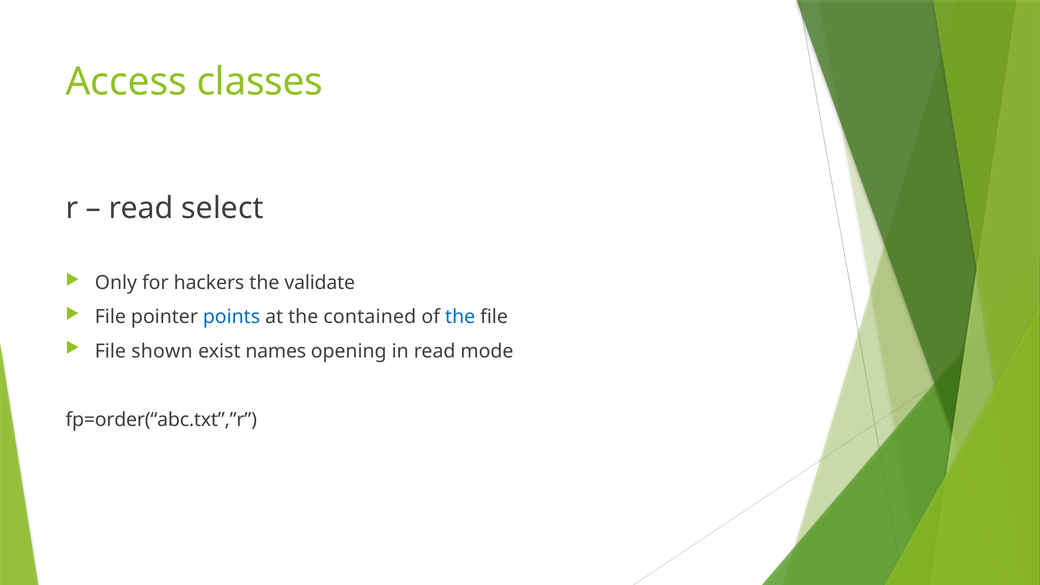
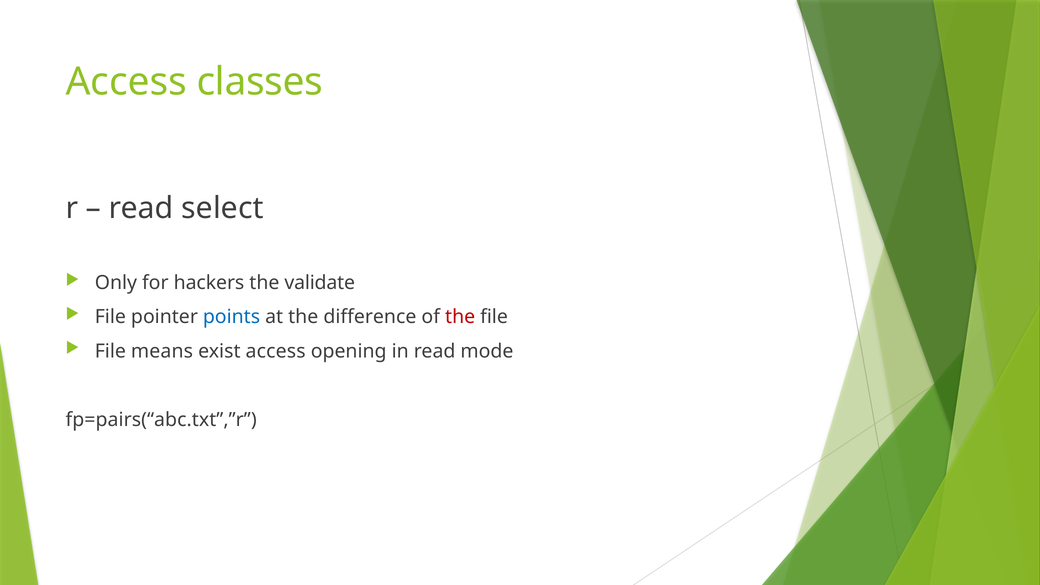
contained: contained -> difference (370, 317)
the colour: blue -> red (460, 317)
shown: shown -> means (162, 351)
exist names: names -> access (276, 351)
fp=order(“abc.txt”,”r: fp=order(“abc.txt”,”r -> fp=pairs(“abc.txt”,”r (161, 420)
